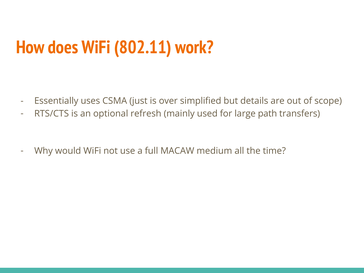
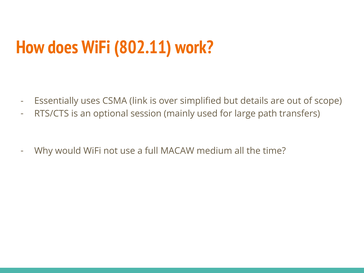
just: just -> link (138, 101)
refresh: refresh -> session (146, 114)
